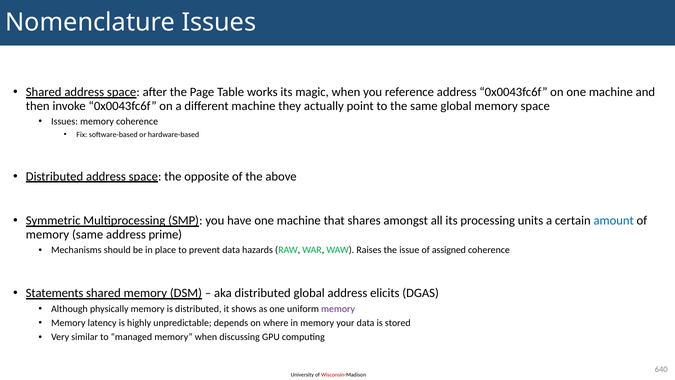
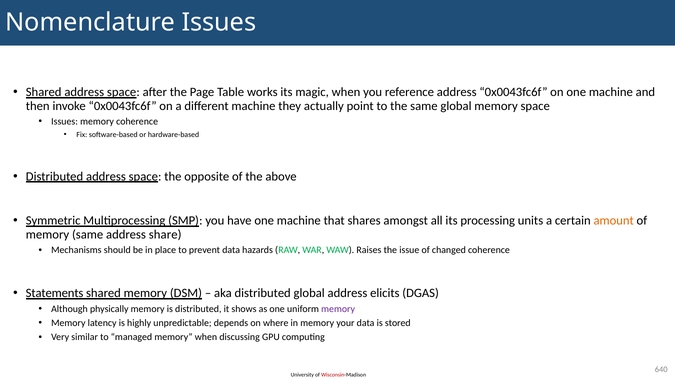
amount colour: blue -> orange (614, 221)
prime: prime -> share (165, 234)
assigned: assigned -> changed (449, 250)
